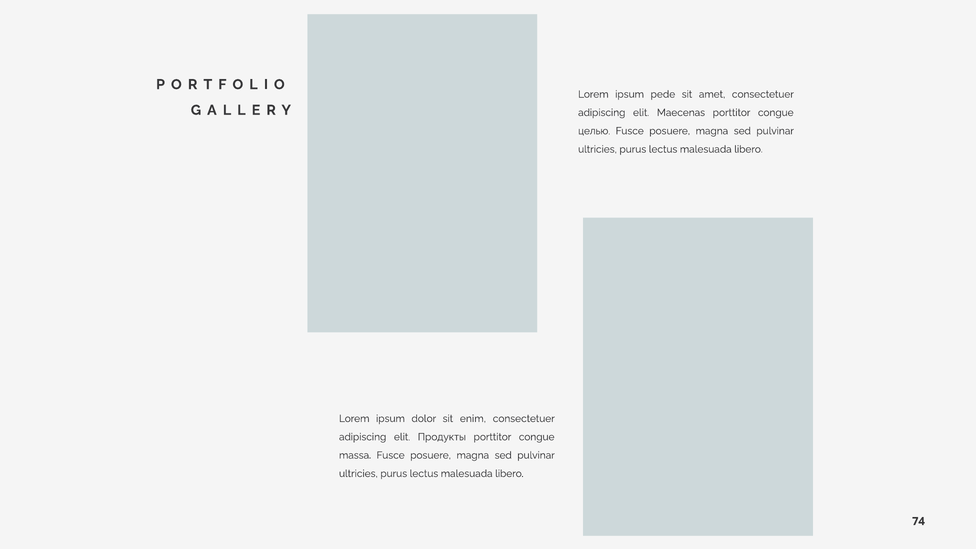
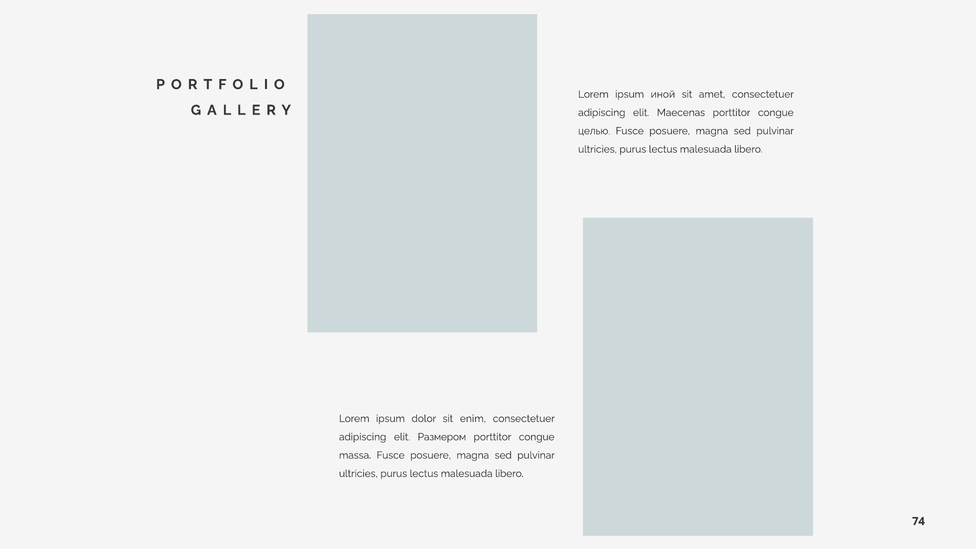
pede: pede -> иной (663, 94)
Продукты: Продукты -> Размером (442, 437)
